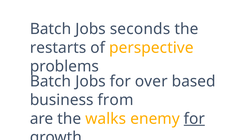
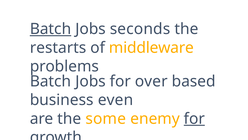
Batch underline: none -> present (50, 29)
perspective: perspective -> middleware (151, 48)
from: from -> even (116, 100)
walks: walks -> some (106, 118)
